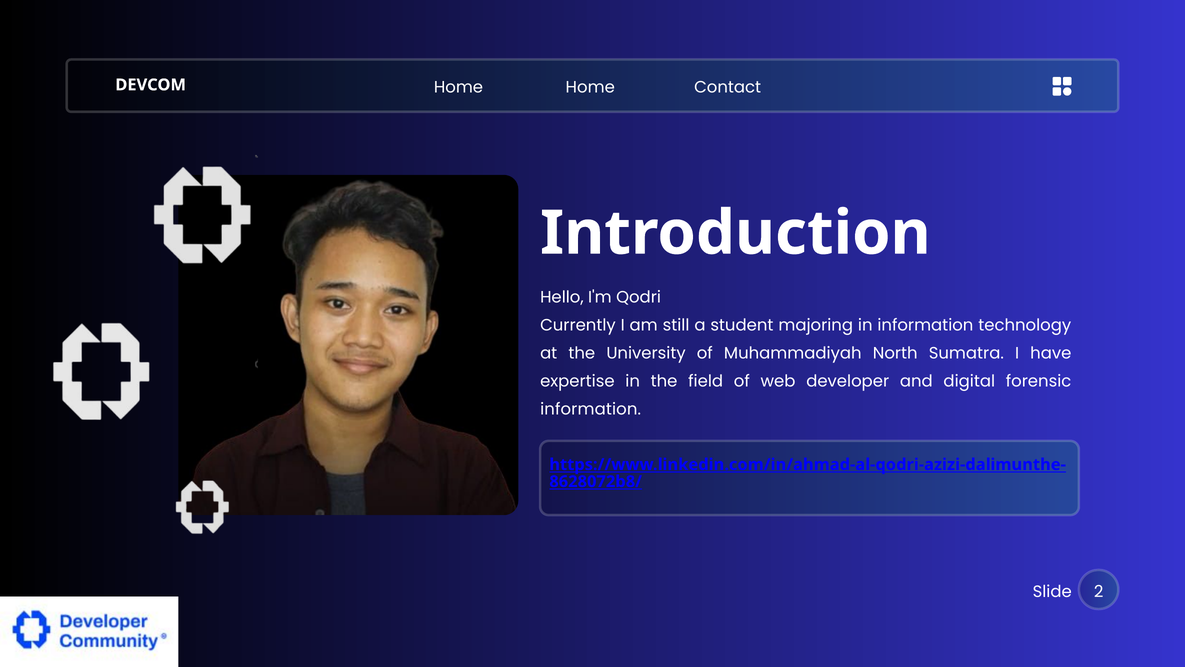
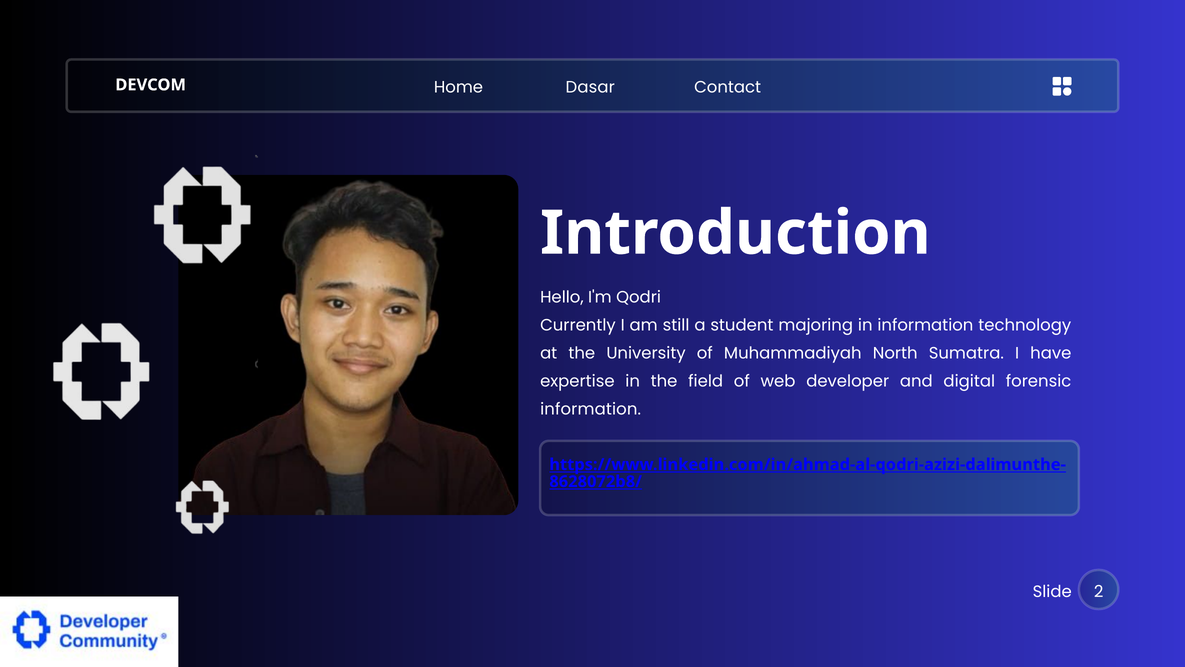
Home Home: Home -> Dasar (590, 87)
